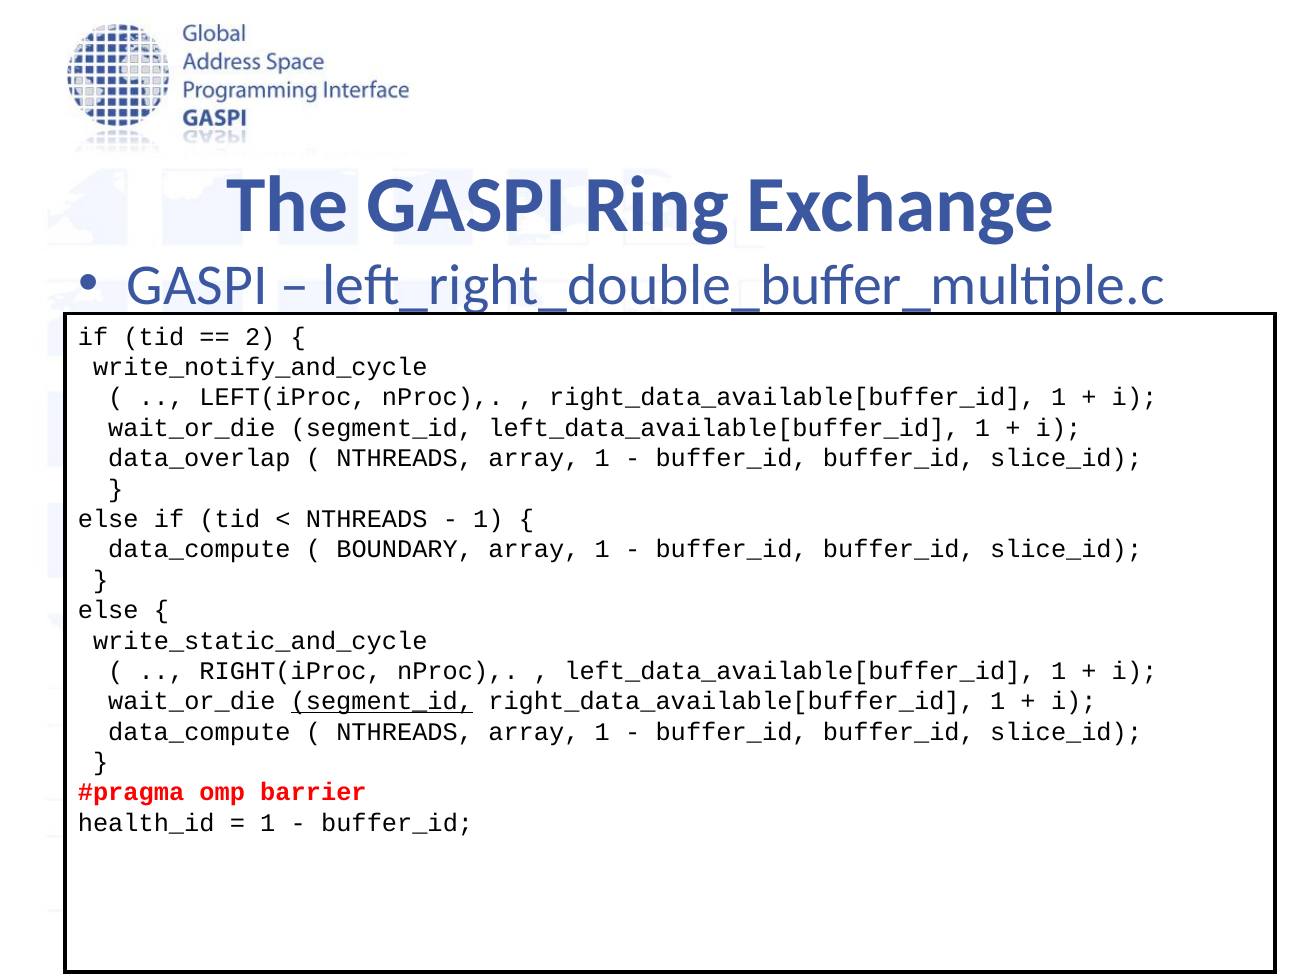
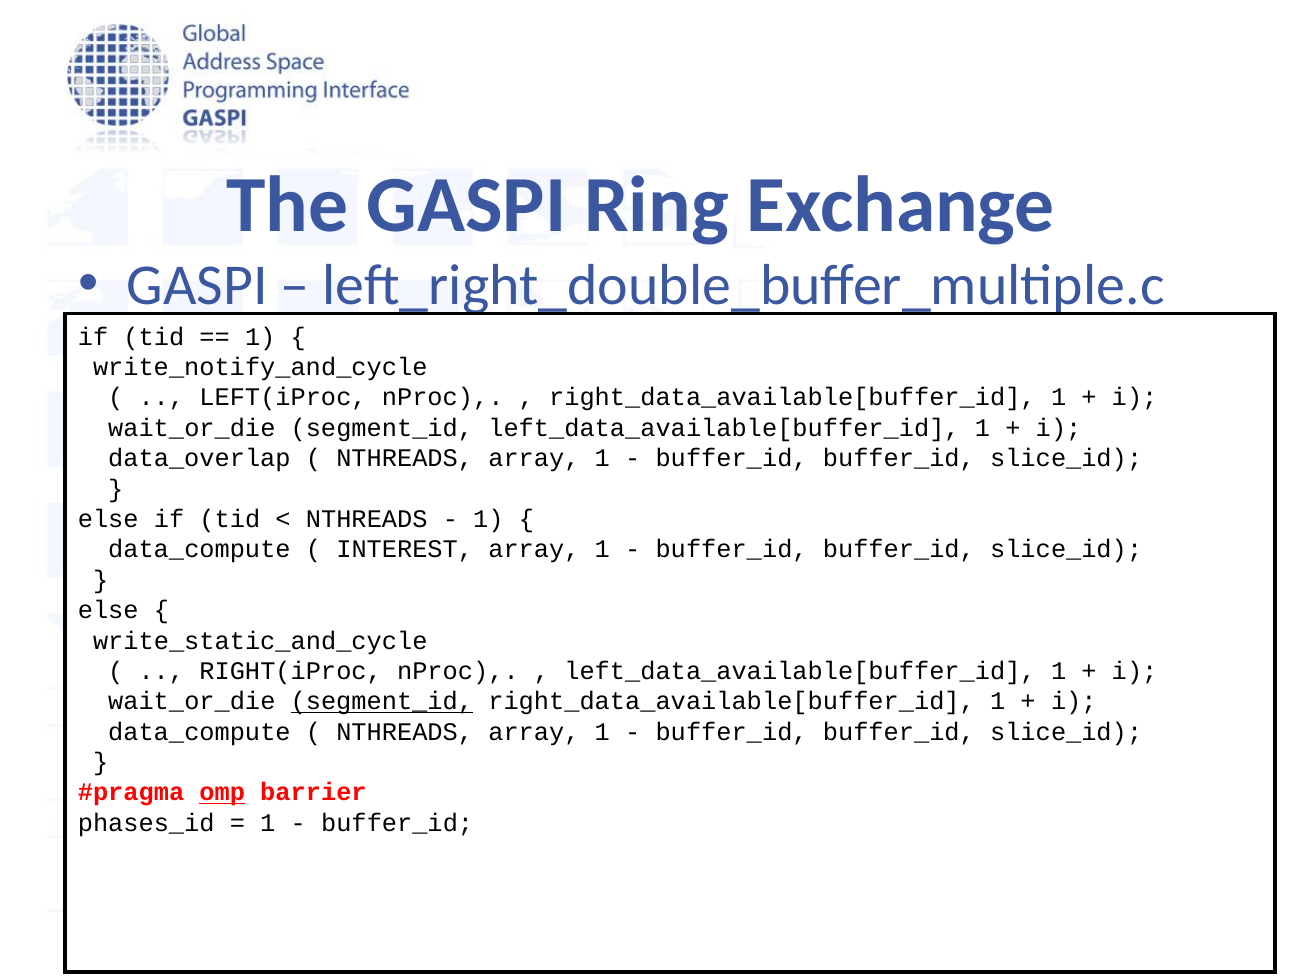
2: 2 -> 1 (260, 337)
BOUNDARY: BOUNDARY -> INTEREST (405, 549)
omp underline: none -> present (222, 792)
health_id: health_id -> phases_id (146, 823)
